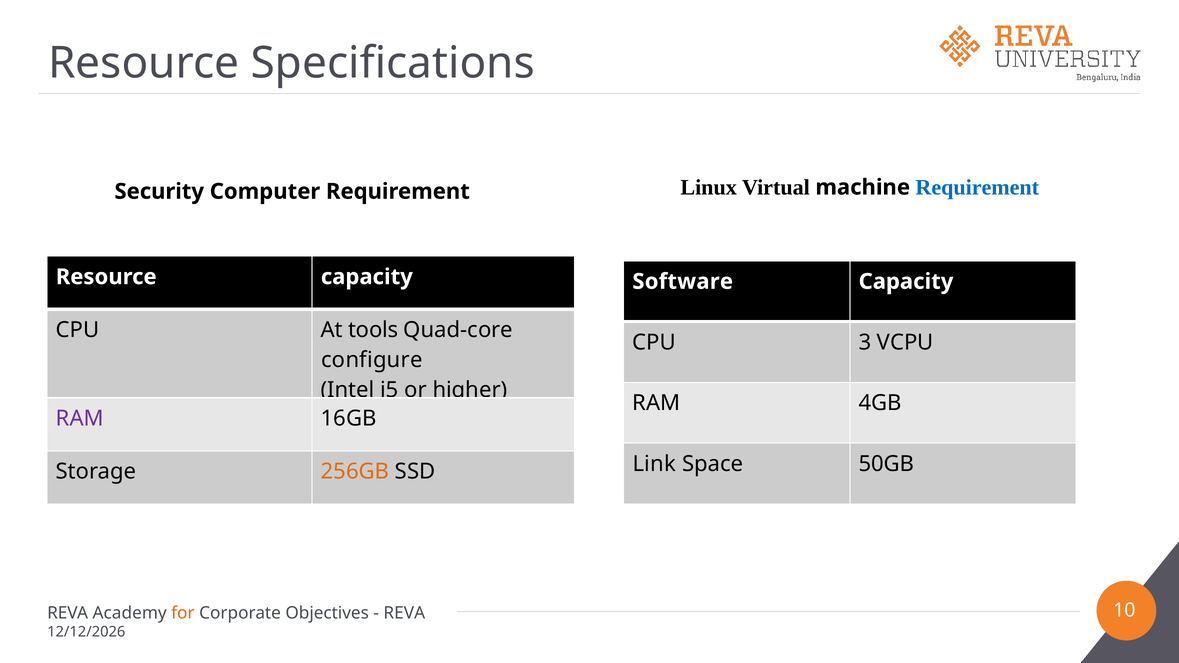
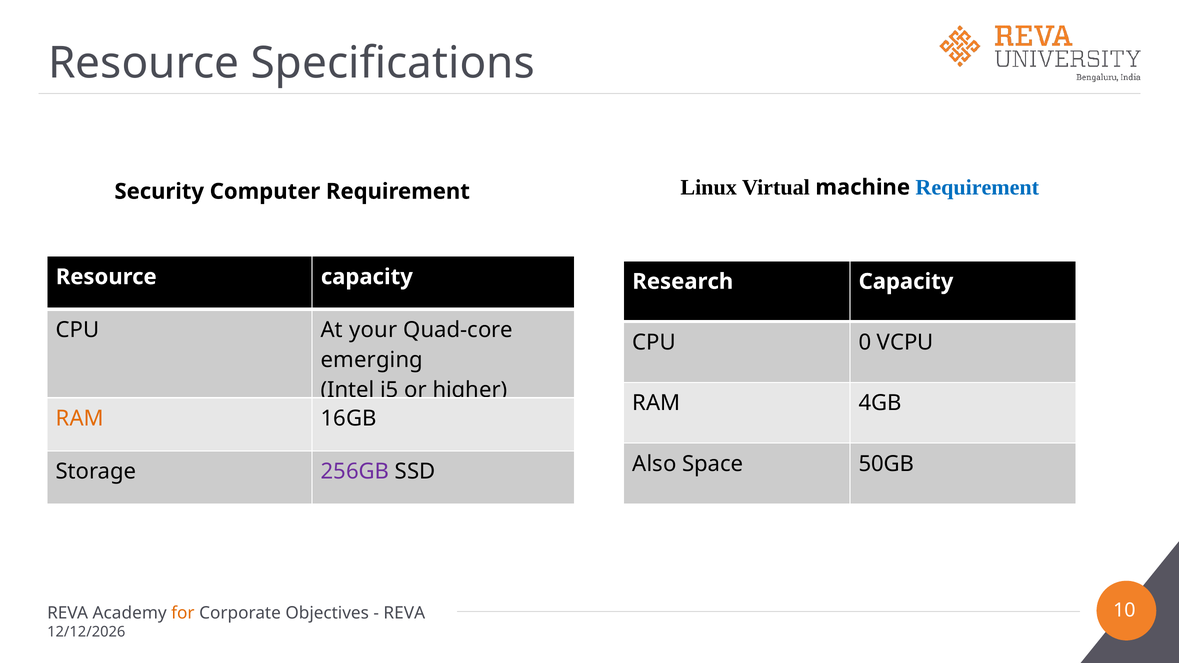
Software: Software -> Research (683, 282)
tools: tools -> your (373, 330)
3: 3 -> 0 (865, 342)
configure: configure -> emerging (372, 360)
RAM colour: purple -> orange (80, 419)
Link: Link -> Also (654, 464)
256GB colour: orange -> purple (355, 472)
